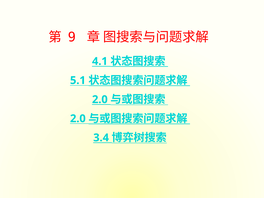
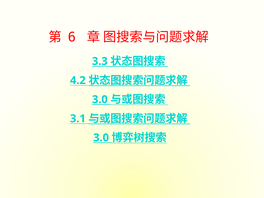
9: 9 -> 6 (72, 37)
4.1: 4.1 -> 3.3 (100, 61)
5.1: 5.1 -> 4.2 (78, 80)
2.0: 2.0 -> 3.0 (100, 99)
2.0: 2.0 -> 3.1 (78, 119)
3.4: 3.4 -> 3.0 (101, 138)
